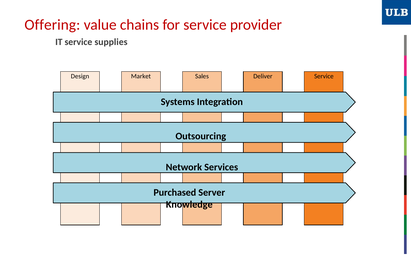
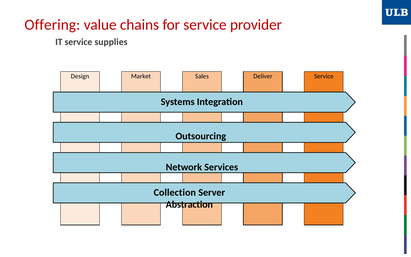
Purchased: Purchased -> Collection (175, 192)
Knowledge: Knowledge -> Abstraction (189, 204)
